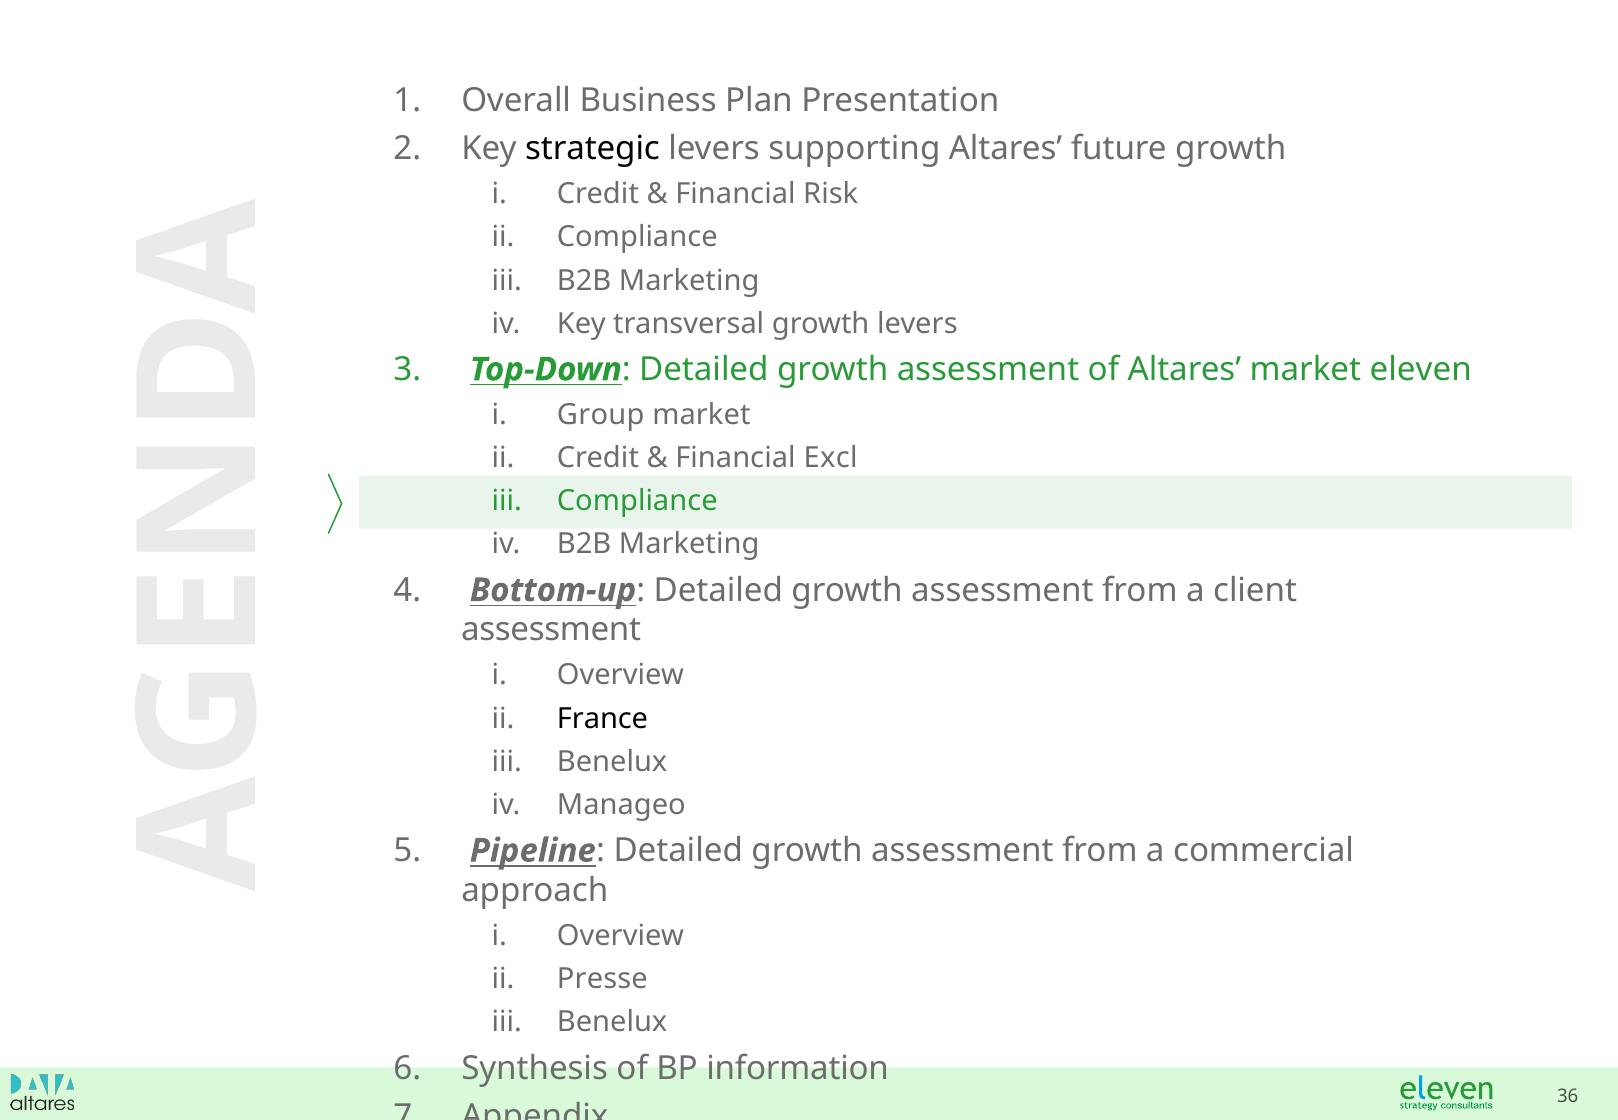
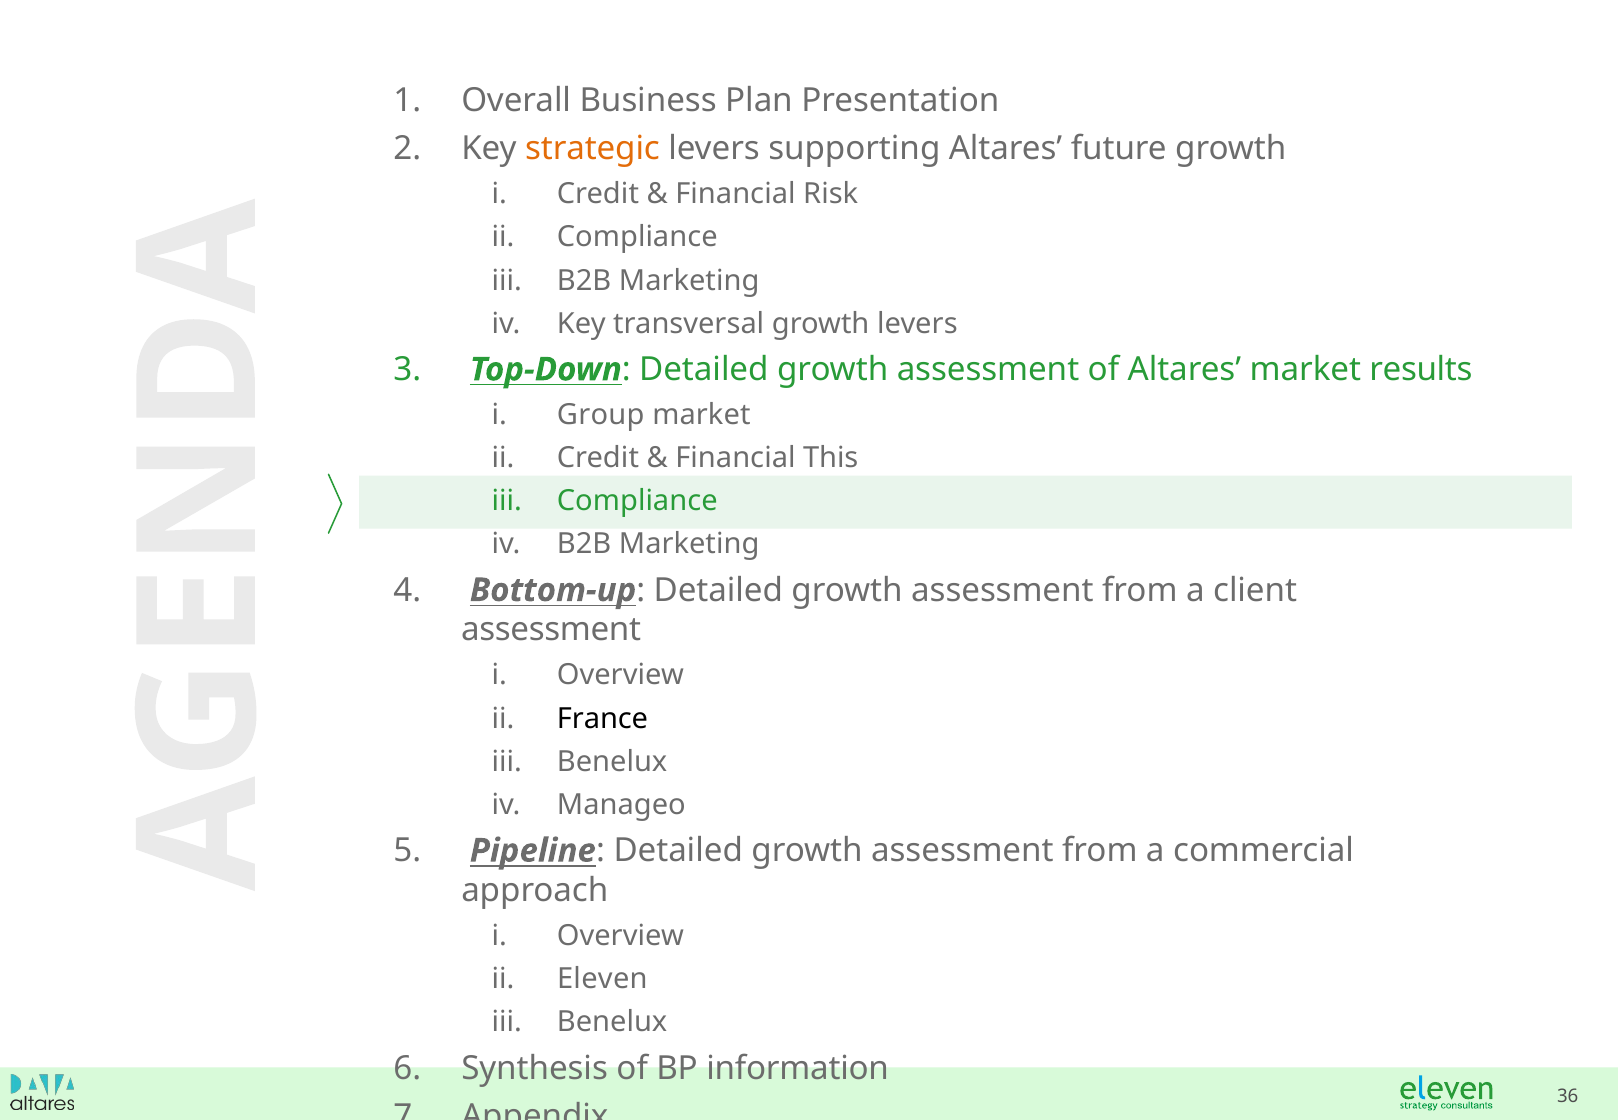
strategic colour: black -> orange (593, 149)
eleven: eleven -> results (1421, 370)
Excl: Excl -> This (831, 458)
Presse: Presse -> Eleven (602, 979)
